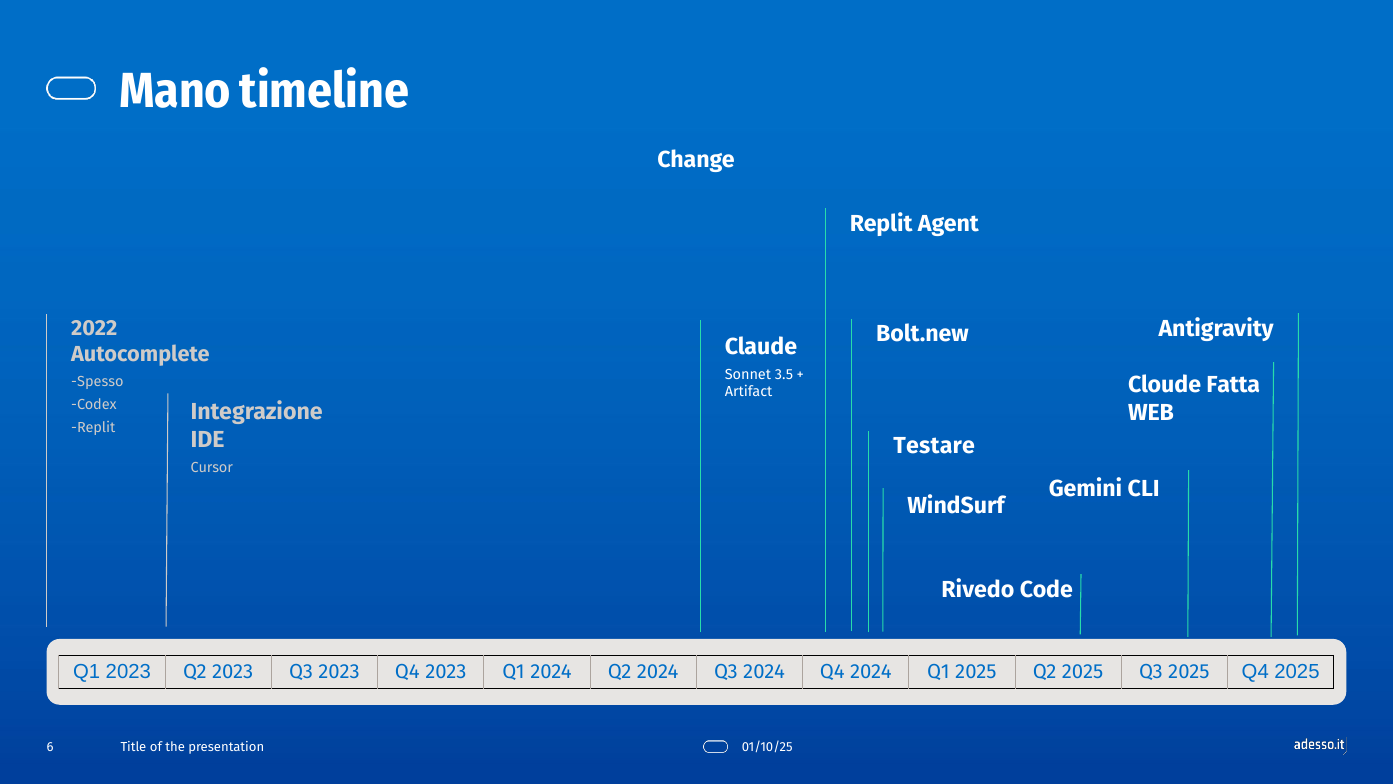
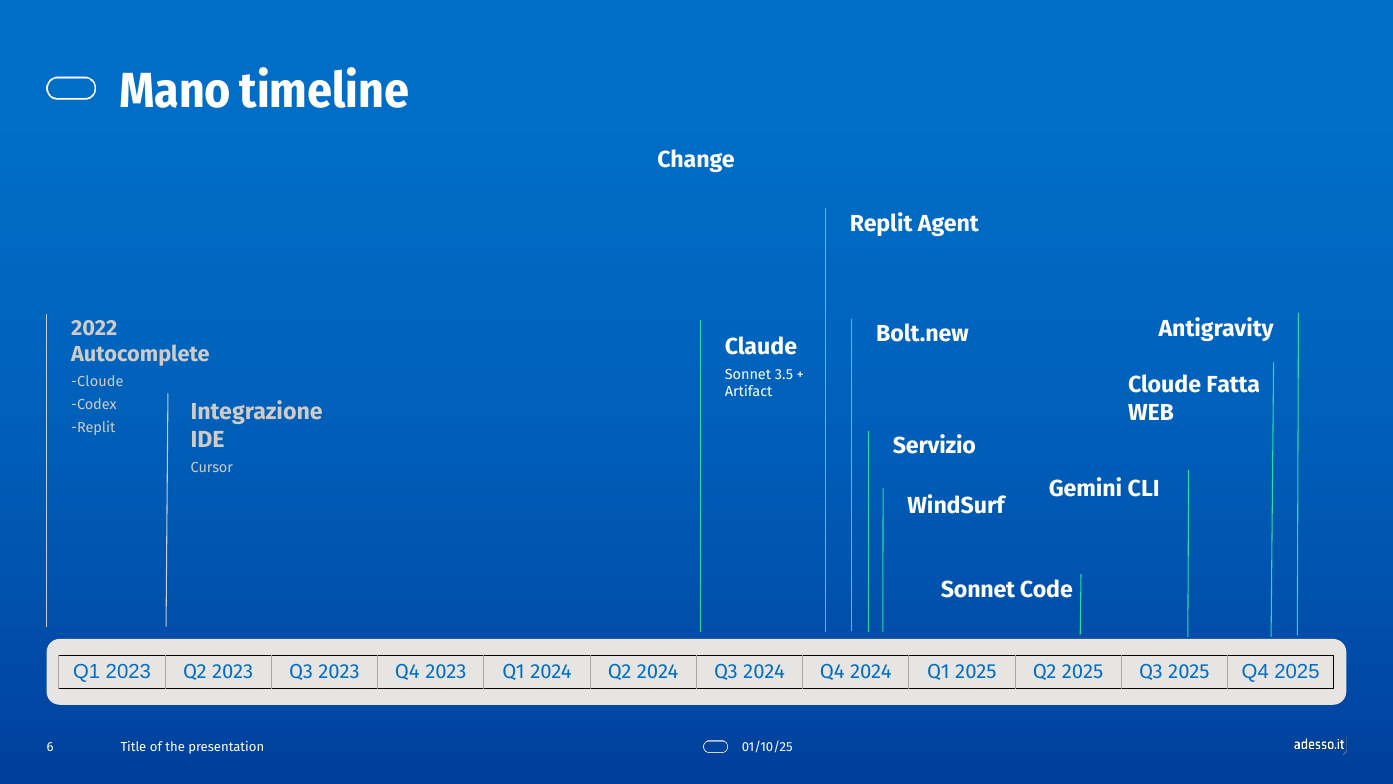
Spesso: Spesso -> Cloude (97, 381)
Testare: Testare -> Servizio (934, 446)
Rivedo: Rivedo -> Sonnet (978, 589)
